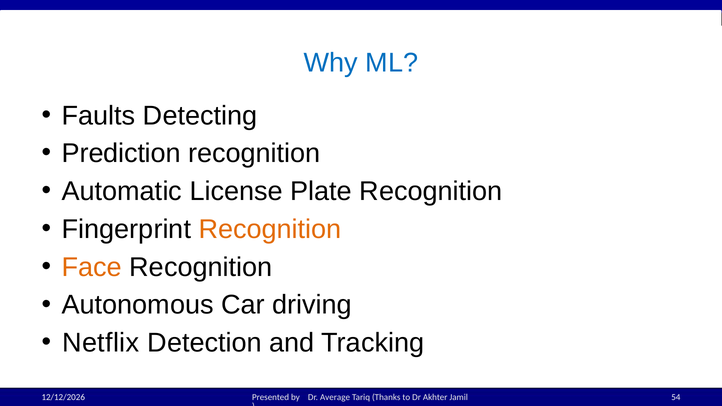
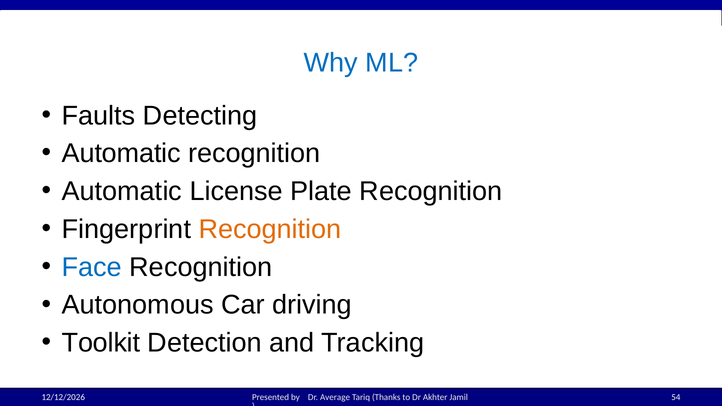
Prediction: Prediction -> Automatic (121, 154)
Face colour: orange -> blue (92, 267)
Netflix: Netflix -> Toolkit (101, 343)
